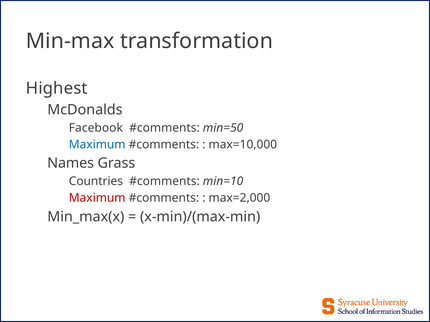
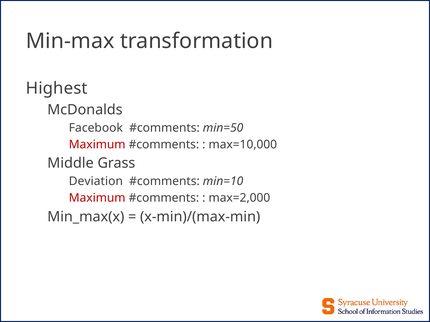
Maximum colour: blue -> red (97, 145)
Names: Names -> Middle (71, 163)
Countries: Countries -> Deviation (96, 181)
